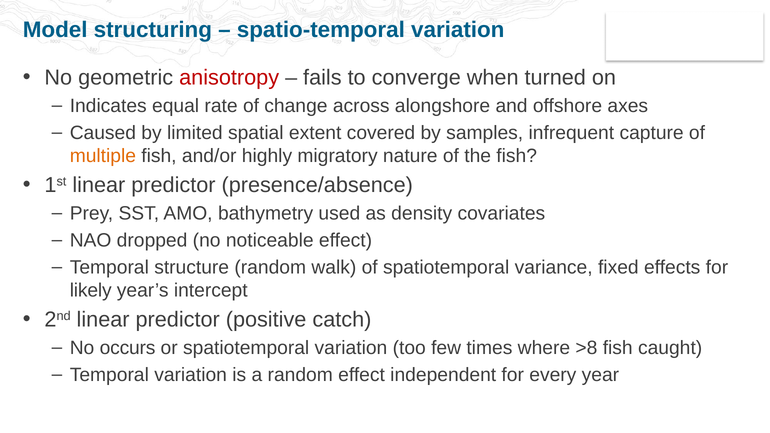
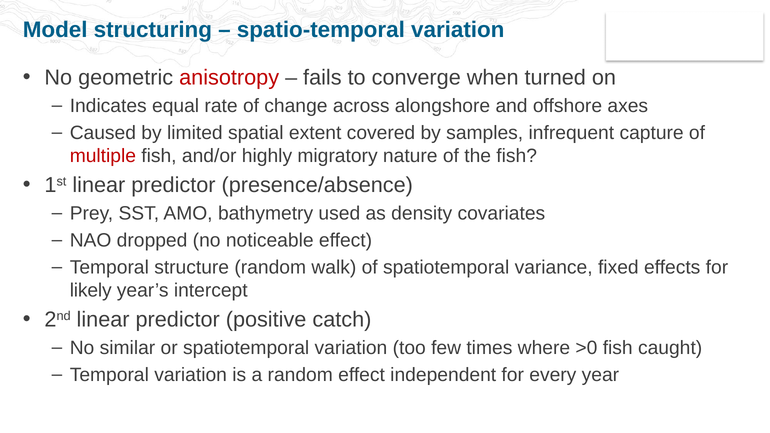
multiple colour: orange -> red (103, 156)
occurs: occurs -> similar (127, 348)
>8: >8 -> >0 (586, 348)
